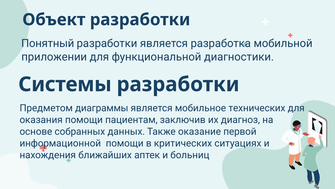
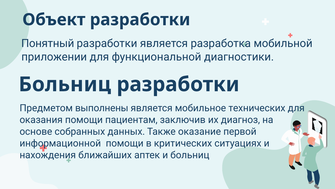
Системы: Системы -> Больниц (65, 84)
диаграммы: диаграммы -> выполнены (102, 108)
